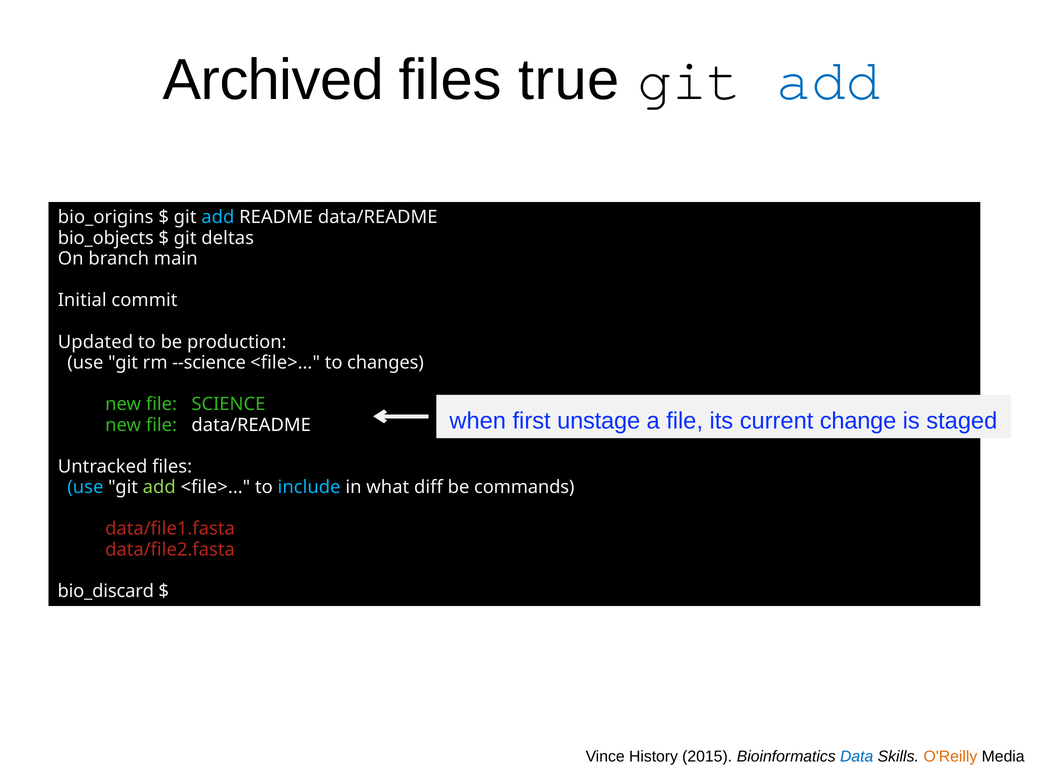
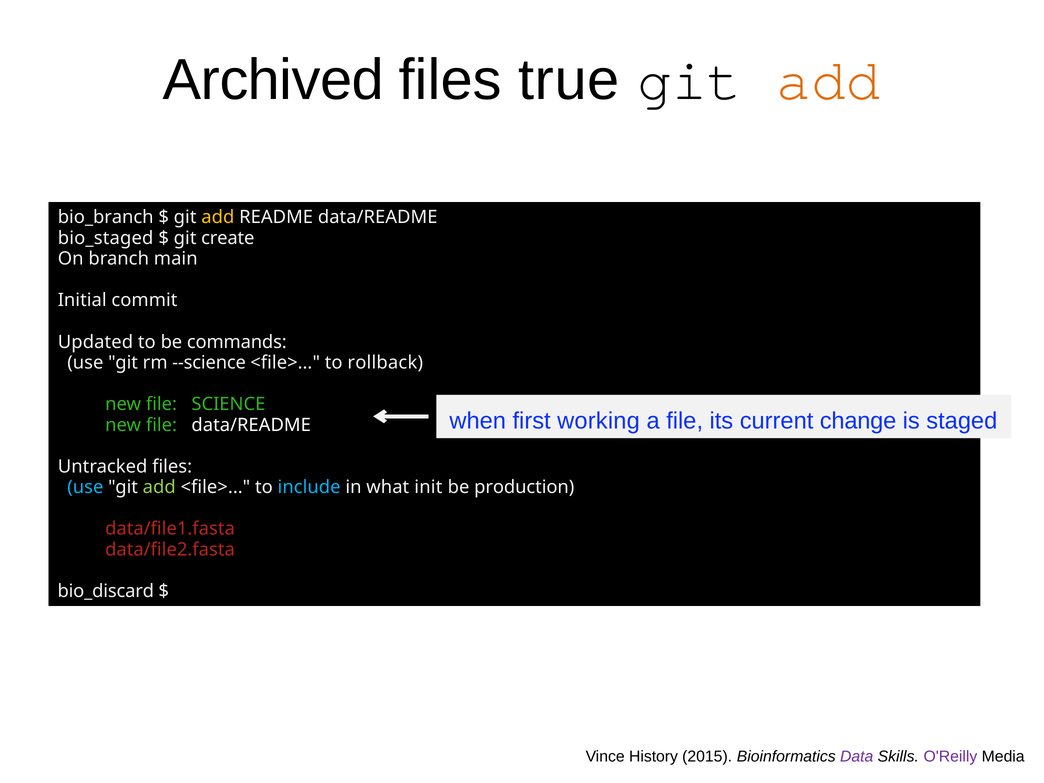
add colour: blue -> orange (828, 80)
bio_origins: bio_origins -> bio_branch (106, 217)
add colour: light blue -> yellow (218, 217)
bio_objects: bio_objects -> bio_staged (106, 238)
deltas: deltas -> create (228, 238)
production: production -> commands (237, 342)
changes: changes -> rollback (385, 363)
unstage: unstage -> working (598, 421)
diff: diff -> init (428, 487)
commands: commands -> production (524, 487)
Data colour: blue -> purple (857, 756)
O'Reilly colour: orange -> purple (950, 756)
